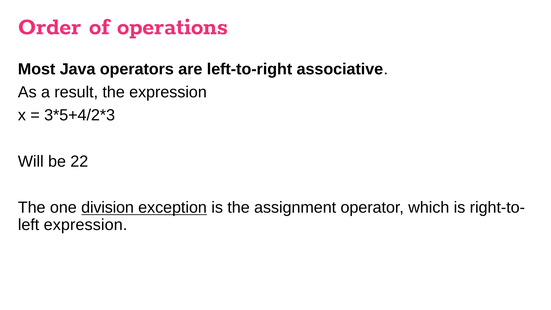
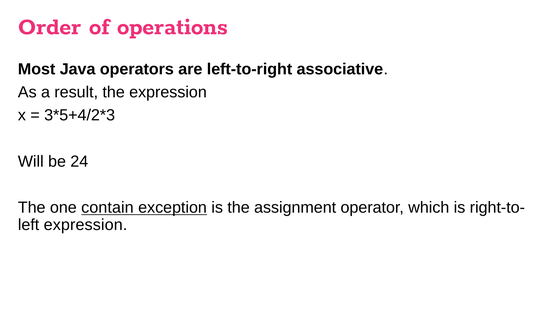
22: 22 -> 24 (79, 161)
division: division -> contain (107, 208)
